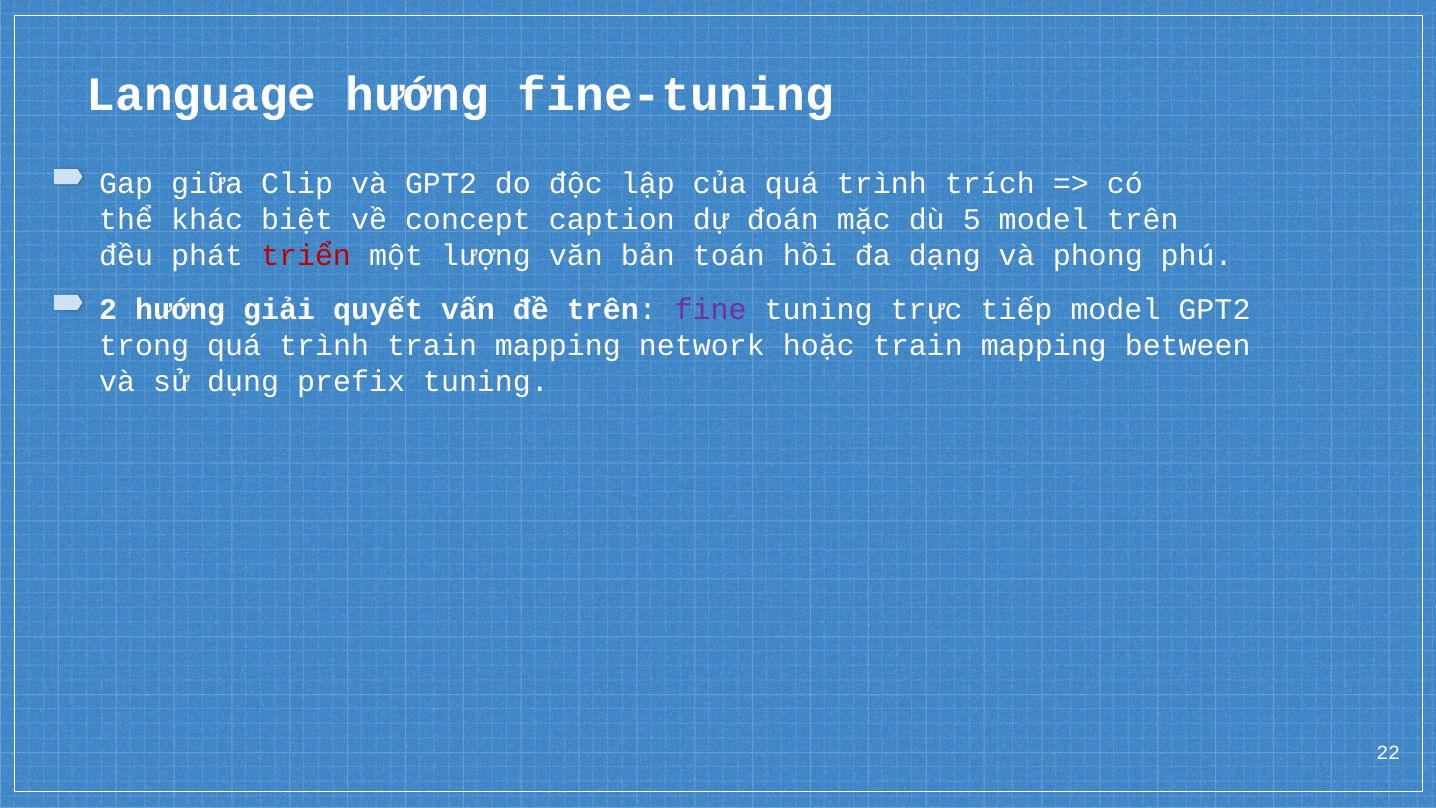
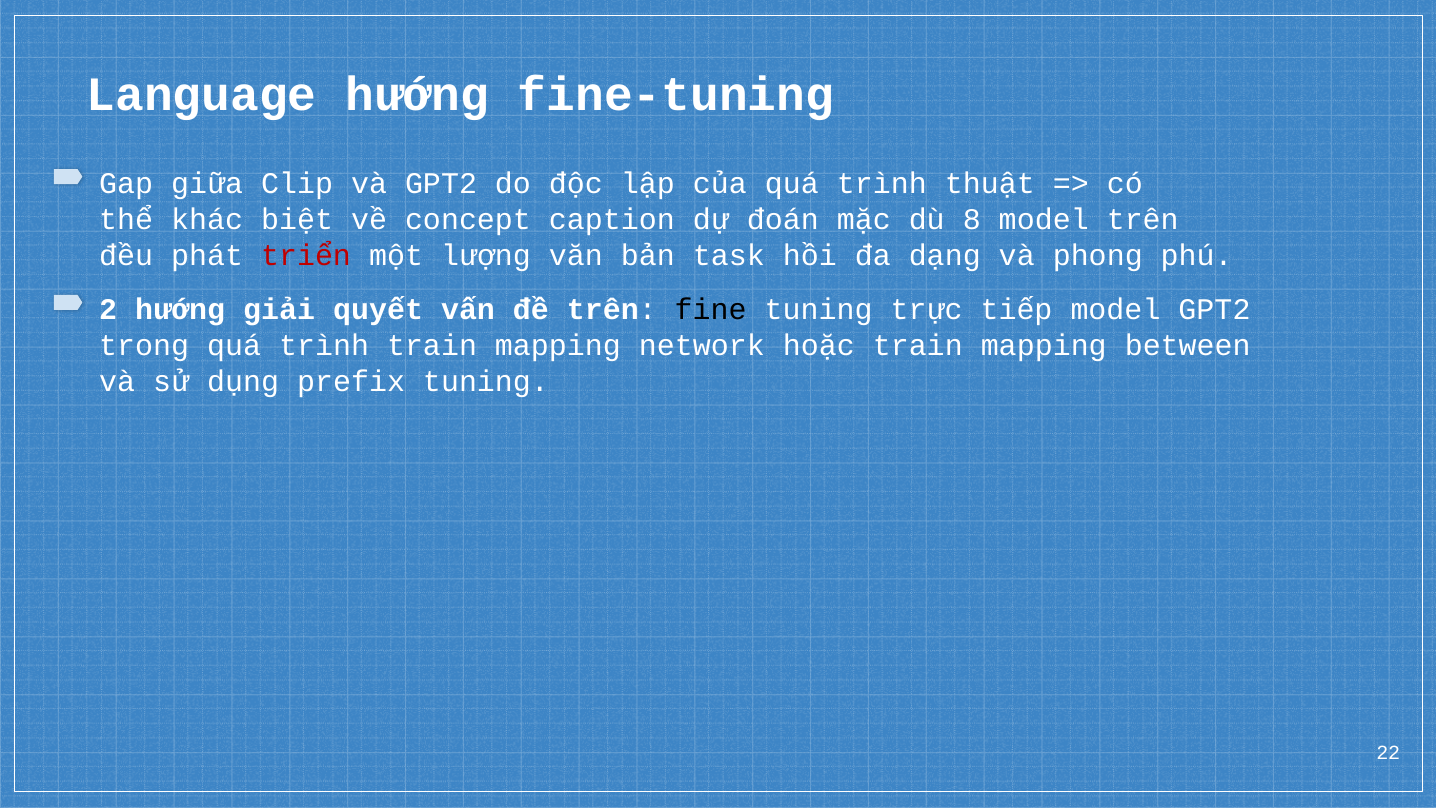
trích: trích -> thuật (990, 184)
5: 5 -> 8 (972, 220)
toán: toán -> task (729, 256)
fine colour: purple -> black (711, 310)
